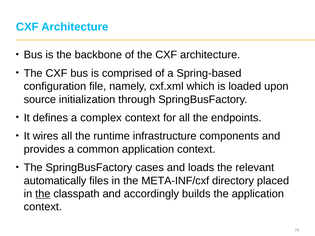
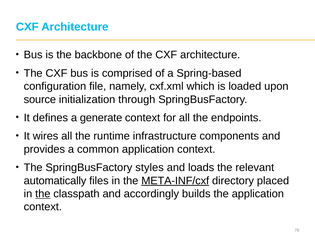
complex: complex -> generate (101, 118)
cases: cases -> styles (150, 168)
META-INF/cxf underline: none -> present (175, 181)
